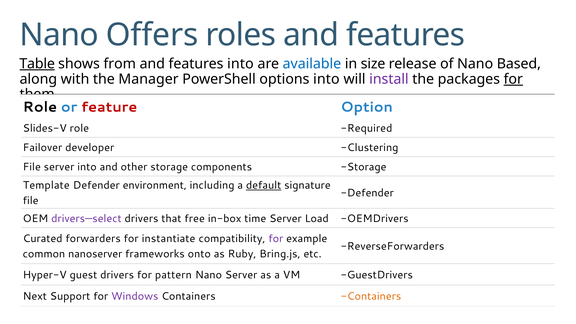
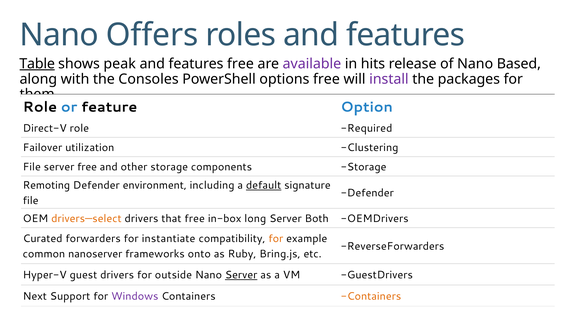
from: from -> peak (120, 64)
features into: into -> free (240, 64)
available colour: blue -> purple (312, 64)
size: size -> hits (373, 64)
Manager: Manager -> Consoles (149, 79)
options into: into -> free (326, 79)
for underline: present -> none (513, 79)
feature colour: red -> black (109, 107)
Slides-V: Slides-V -> Direct-V (45, 128)
developer: developer -> utilization (90, 148)
server into: into -> free (87, 167)
Template: Template -> Remoting (46, 185)
drivers—select colour: purple -> orange (86, 219)
time: time -> long (255, 219)
Load: Load -> Both (317, 219)
for colour: purple -> orange (276, 239)
pattern: pattern -> outside (173, 275)
Server underline: none -> present (241, 275)
